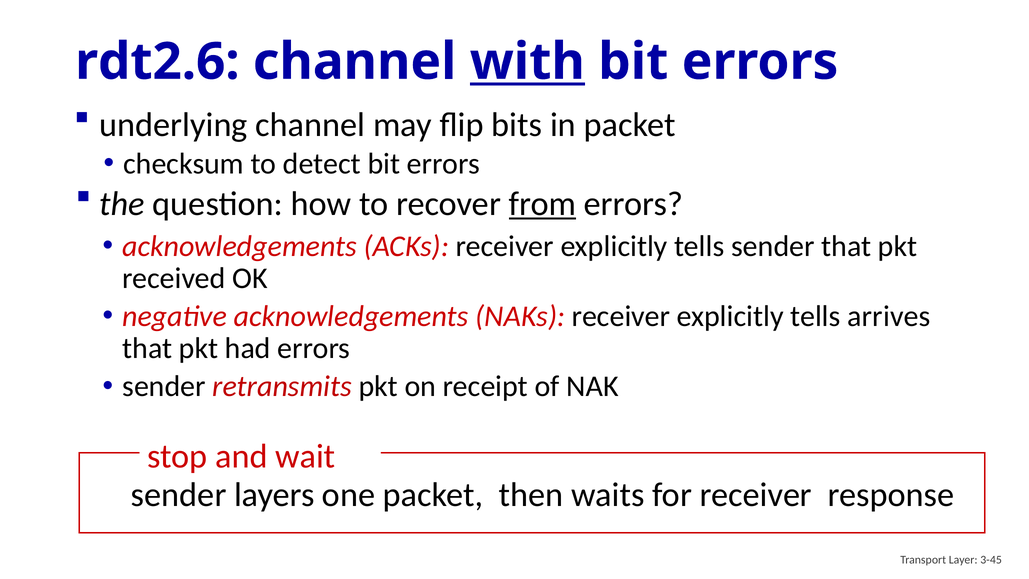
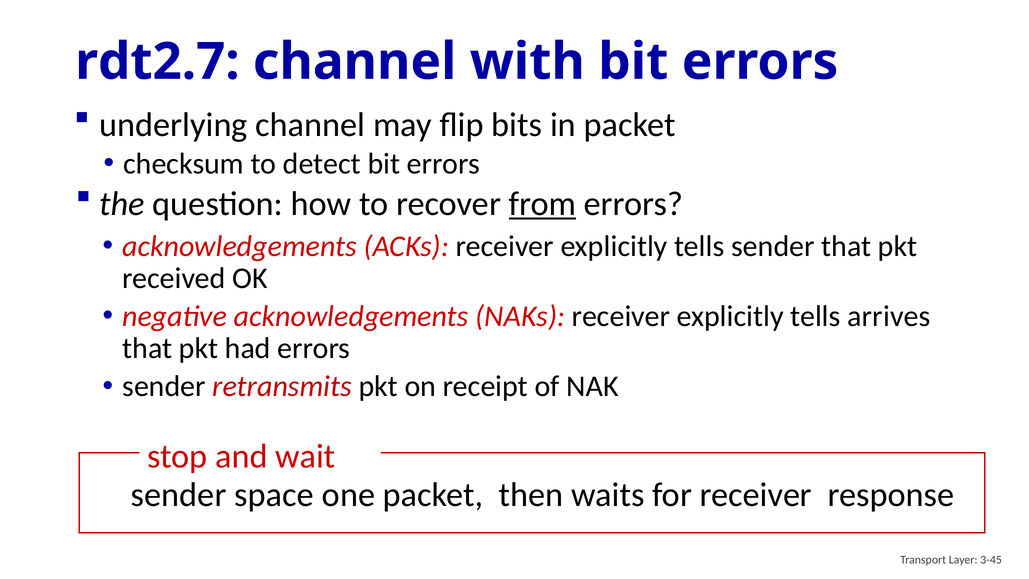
rdt2.6: rdt2.6 -> rdt2.7 (157, 62)
with underline: present -> none (527, 62)
layers: layers -> space (274, 495)
